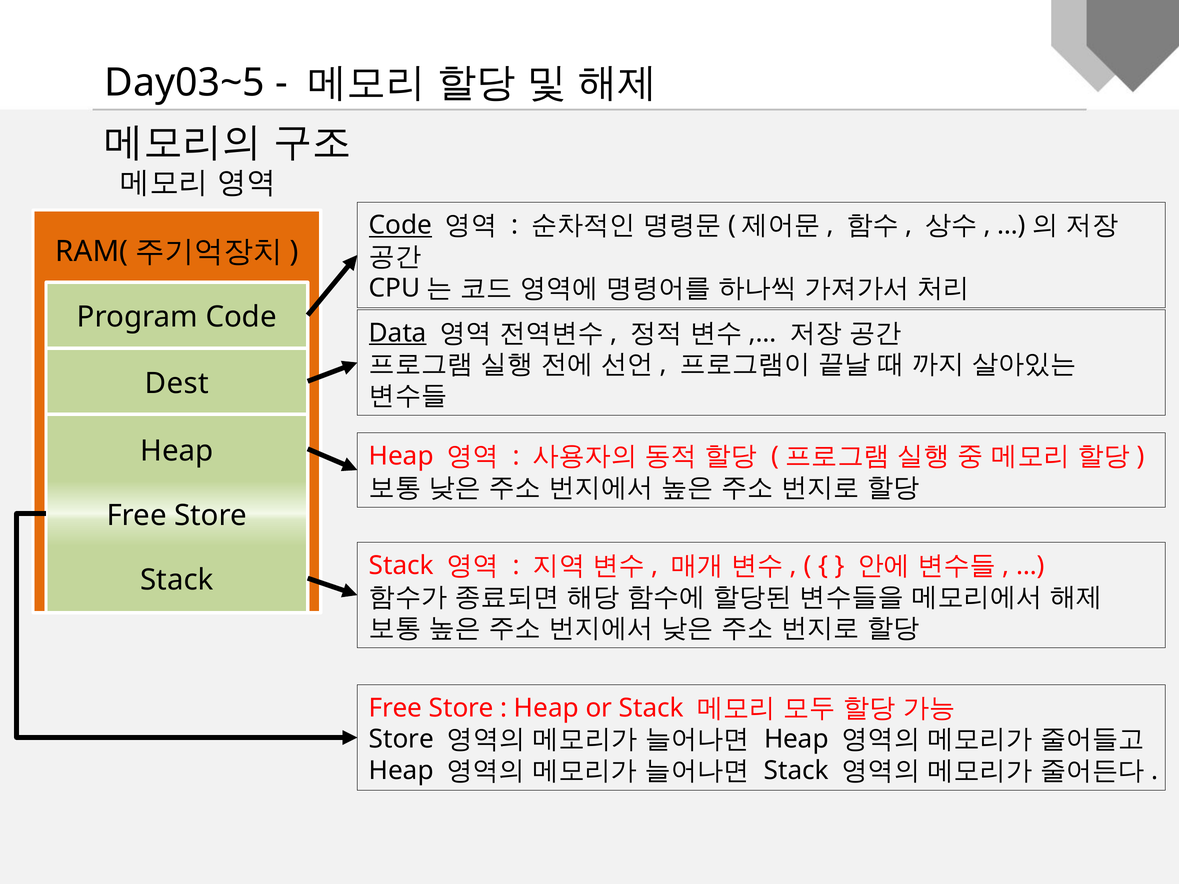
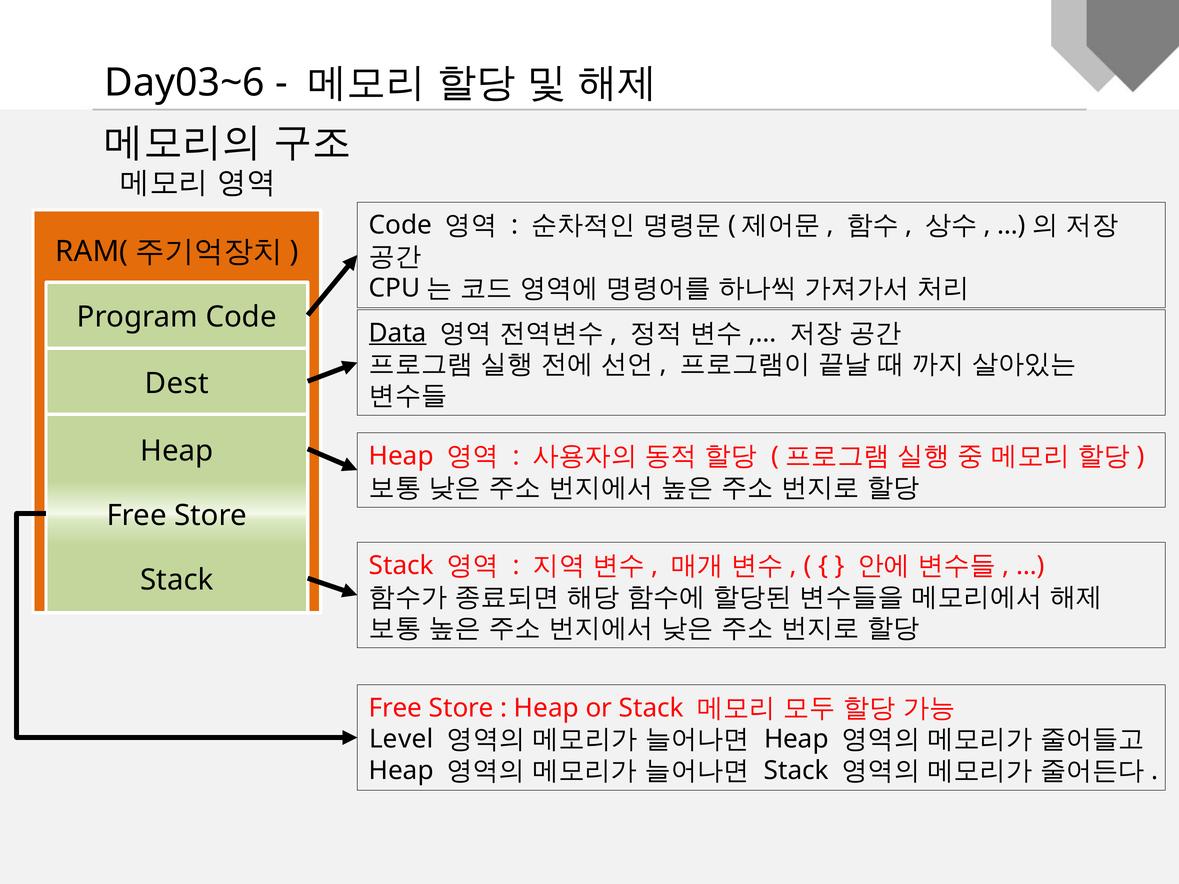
Day03~5: Day03~5 -> Day03~6 (185, 83)
Code underline: present -> none (400, 225)
Store: Store -> Level (401, 740)
